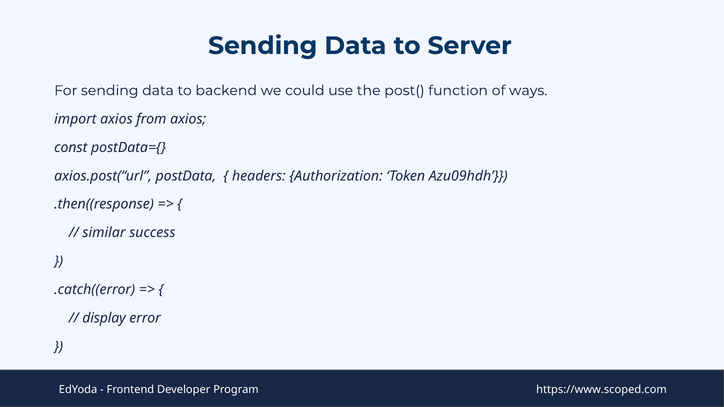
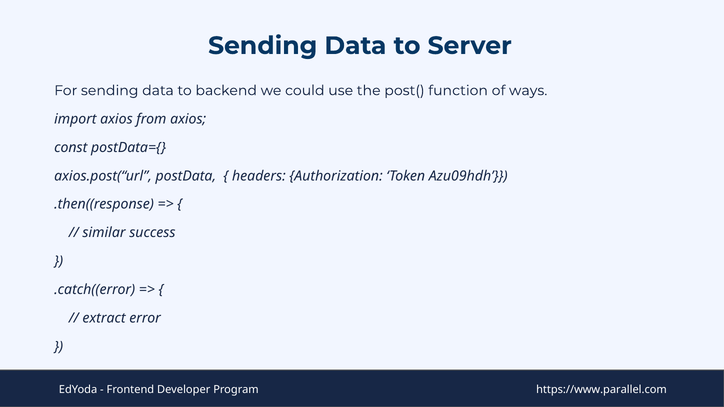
display: display -> extract (104, 318)
https://www.scoped.com: https://www.scoped.com -> https://www.parallel.com (601, 390)
